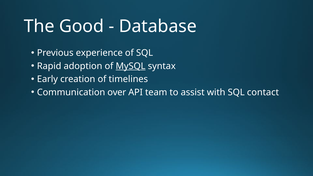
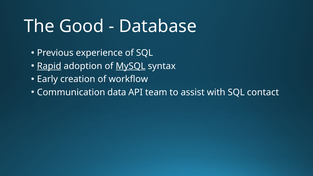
Rapid underline: none -> present (49, 66)
timelines: timelines -> workflow (128, 79)
over: over -> data (117, 92)
